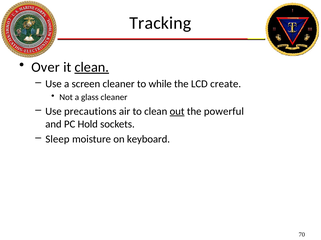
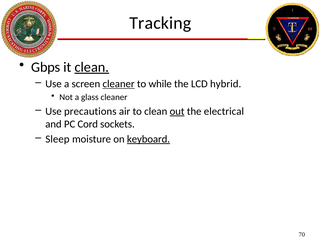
Over: Over -> Gbps (46, 67)
cleaner underline: none -> present (119, 84)
create: create -> hybrid (226, 84)
powerful: powerful -> electrical (224, 112)
Hold: Hold -> Cord (88, 124)
keyboard underline: none -> present (148, 139)
